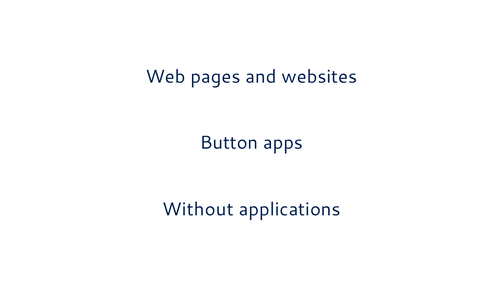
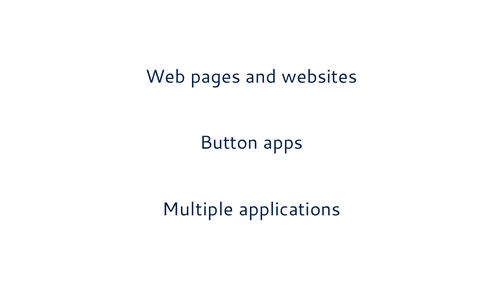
Without: Without -> Multiple (198, 209)
